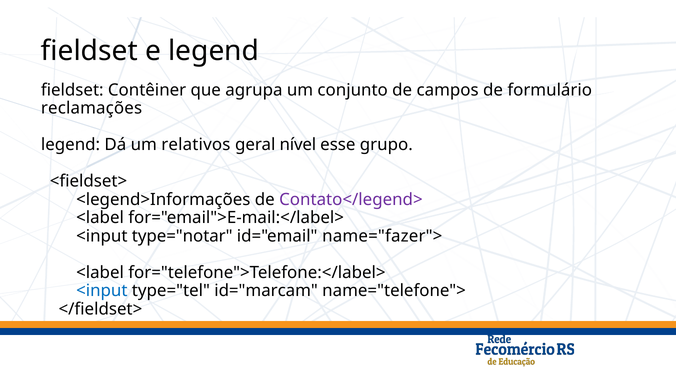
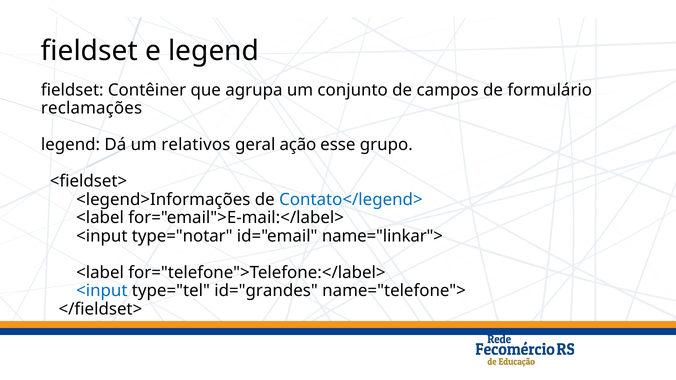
nível: nível -> ação (298, 145)
Contato</legend> colour: purple -> blue (351, 200)
name="fazer">: name="fazer"> -> name="linkar"> (382, 236)
id="marcam: id="marcam -> id="grandes (266, 291)
